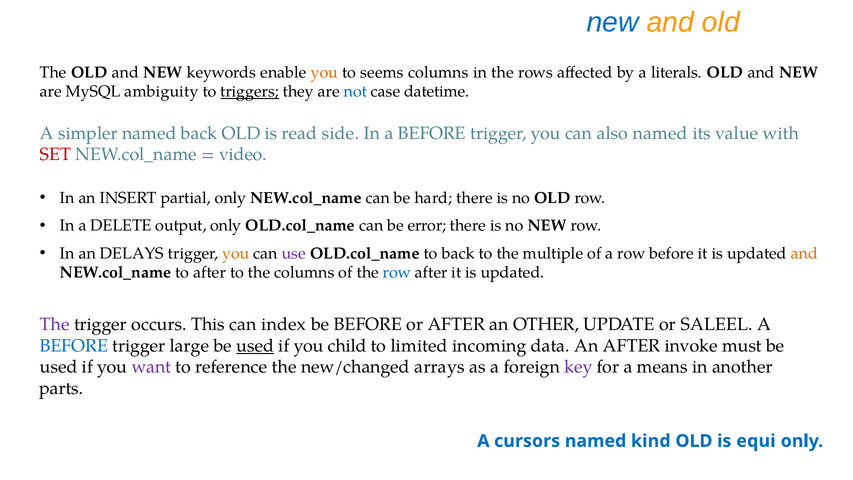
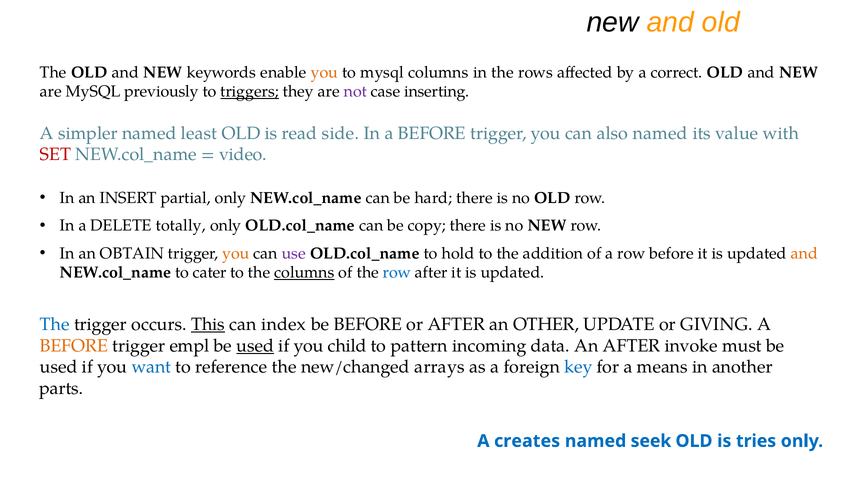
new colour: blue -> black (613, 22)
to seems: seems -> mysql (382, 72)
literals: literals -> correct (677, 72)
ambiguity: ambiguity -> previously (162, 92)
not colour: blue -> purple (355, 92)
datetime: datetime -> inserting (437, 92)
named back: back -> least (199, 133)
output: output -> totally (181, 226)
error: error -> copy (427, 226)
DELAYS: DELAYS -> OBTAIN (132, 253)
to back: back -> hold (458, 253)
multiple: multiple -> addition (553, 253)
to after: after -> cater (210, 272)
columns underline: none -> present (304, 272)
The colour: purple -> blue (55, 324)
This underline: none -> present (208, 324)
SALEEL: SALEEL -> GIVING (717, 324)
BEFORE colour: blue -> orange (74, 346)
large: large -> empl (189, 346)
limited: limited -> pattern (419, 346)
want colour: purple -> blue (151, 367)
key colour: purple -> blue (578, 367)
cursors: cursors -> creates (527, 441)
kind: kind -> seek (651, 441)
equi: equi -> tries (756, 441)
